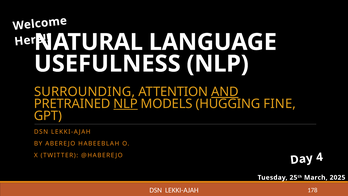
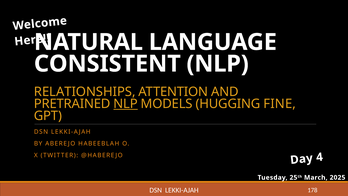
USEFULNESS: USEFULNESS -> CONSISTENT (107, 64)
SURROUNDING: SURROUNDING -> RELATIONSHIPS (85, 92)
AND underline: present -> none (225, 92)
